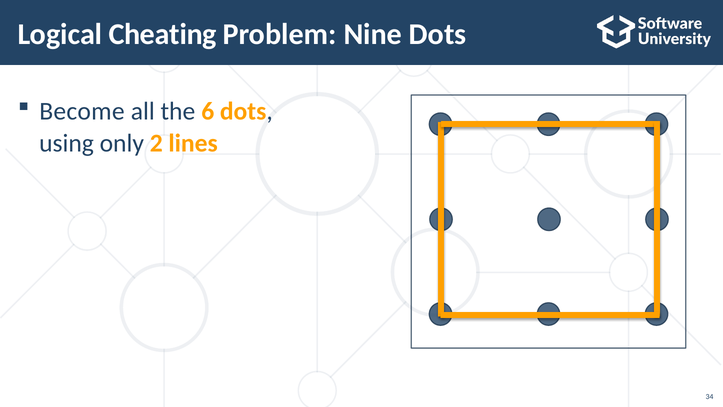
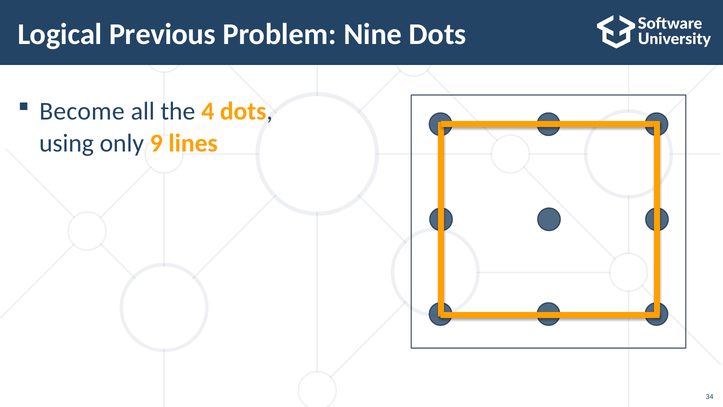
Cheating: Cheating -> Previous (163, 34)
6: 6 -> 4 (208, 111)
2: 2 -> 9 (156, 143)
